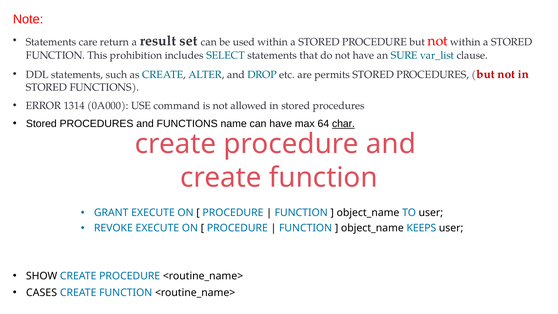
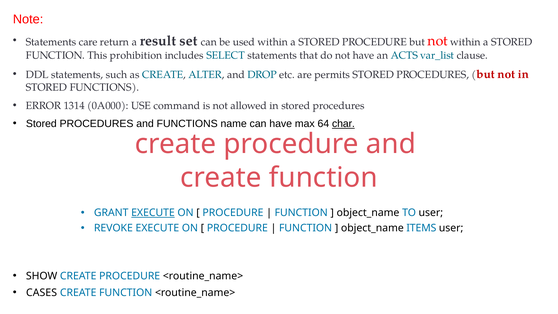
SURE: SURE -> ACTS (404, 55)
EXECUTE underline: none -> present (153, 213)
KEEPS: KEEPS -> ITEMS (421, 228)
